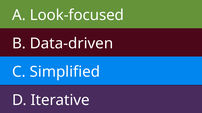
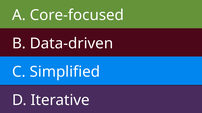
Look-focused: Look-focused -> Core-focused (77, 15)
